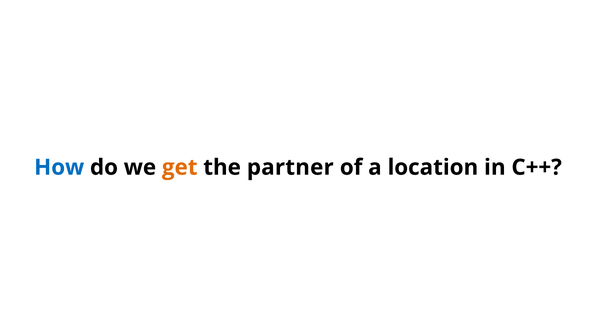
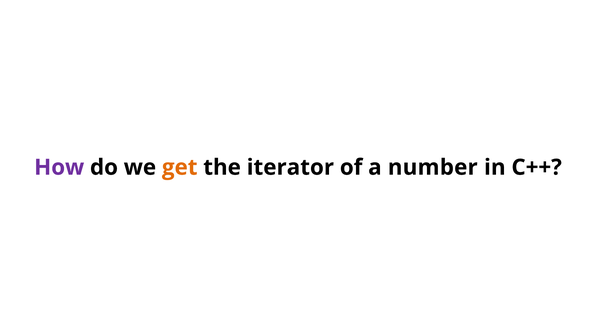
How colour: blue -> purple (59, 167)
partner: partner -> iterator (290, 167)
location: location -> number (433, 167)
